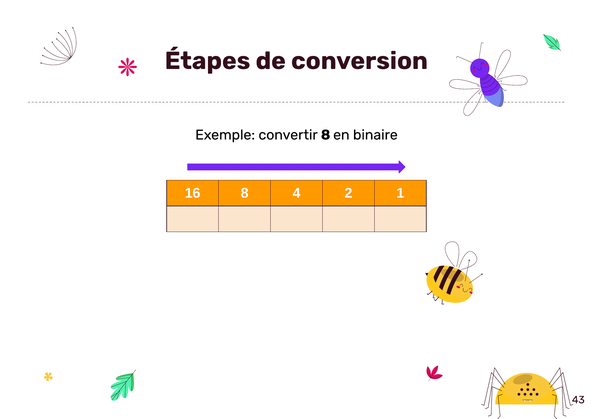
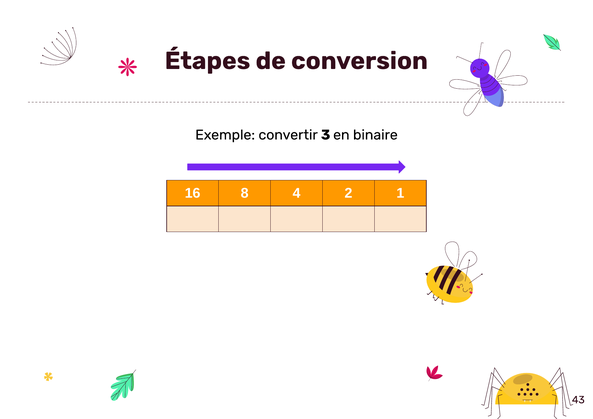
convertir 8: 8 -> 3 (326, 135)
